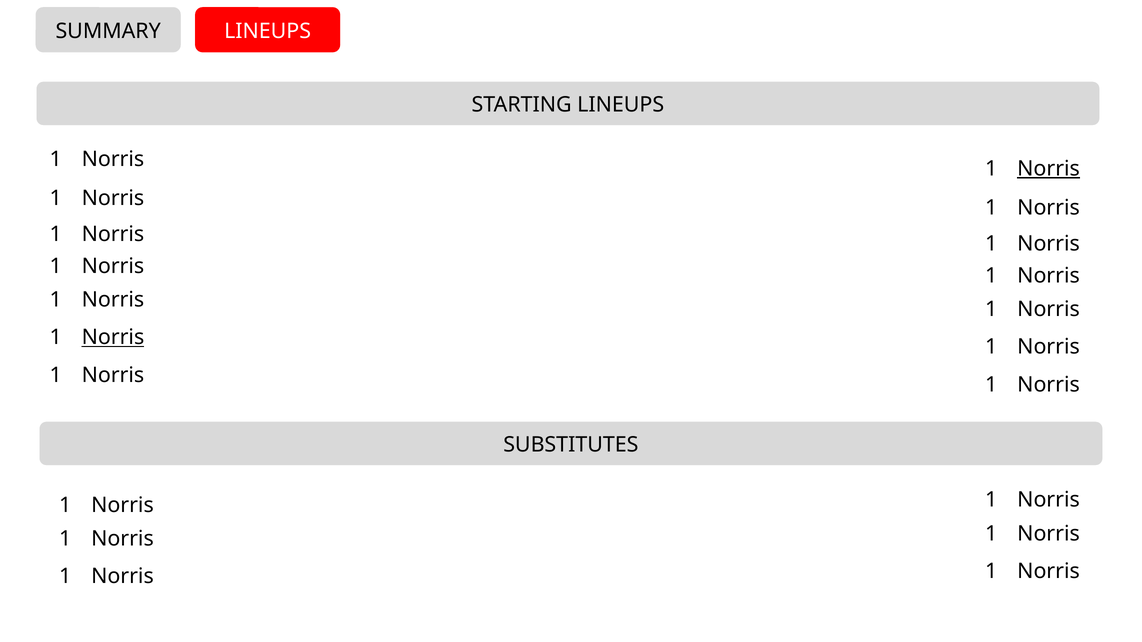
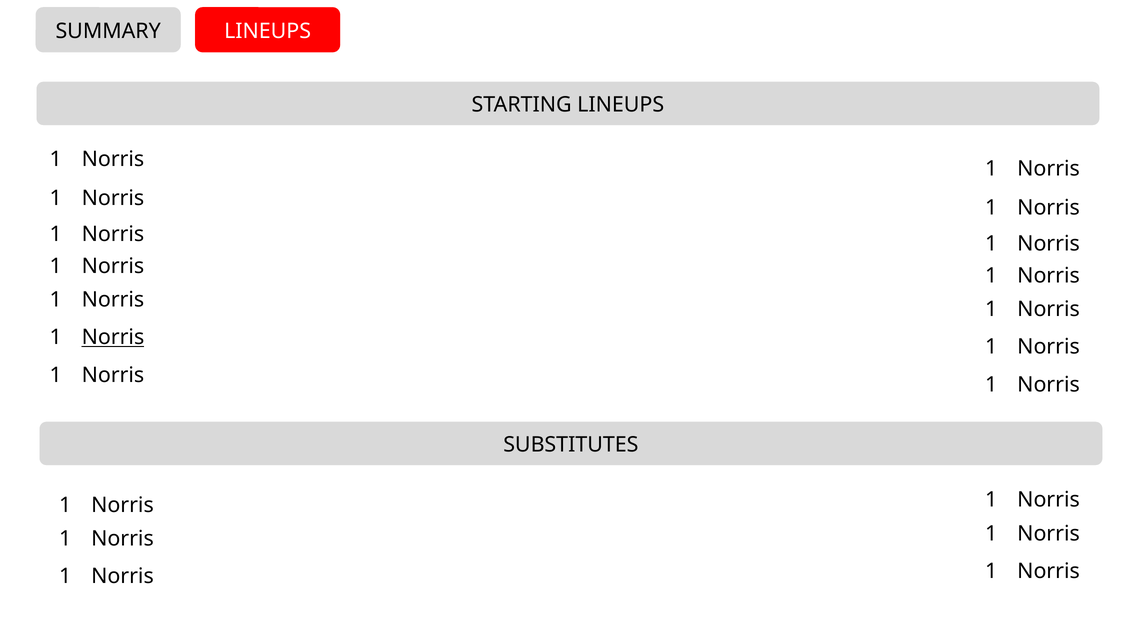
Norris underline: present -> none (1049, 169)
